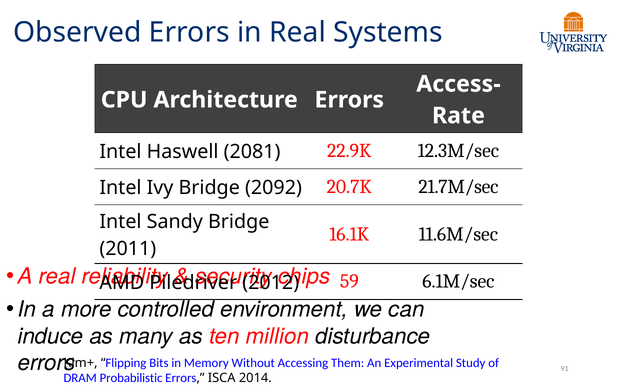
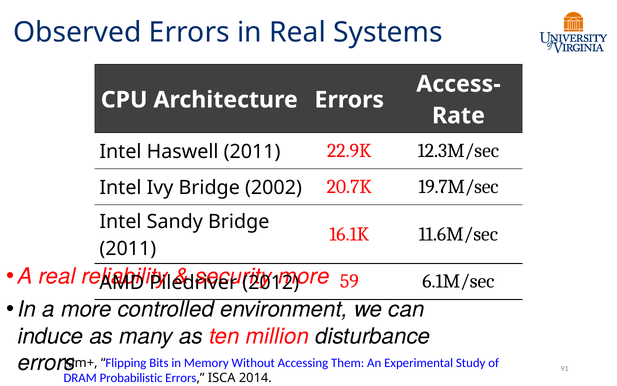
Haswell 2081: 2081 -> 2011 (252, 152)
2092: 2092 -> 2002 (273, 188)
21.7M/sec: 21.7M/sec -> 19.7M/sec (458, 186)
security chips: chips -> more (304, 276)
